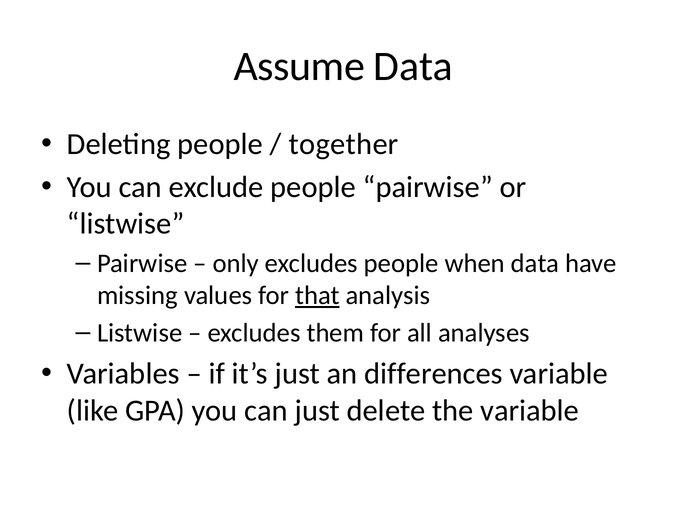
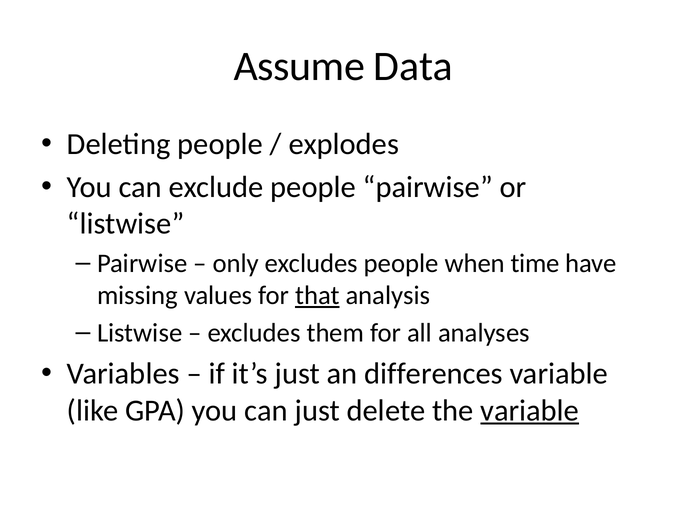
together: together -> explodes (344, 144)
when data: data -> time (535, 263)
variable underline: none -> present (530, 410)
